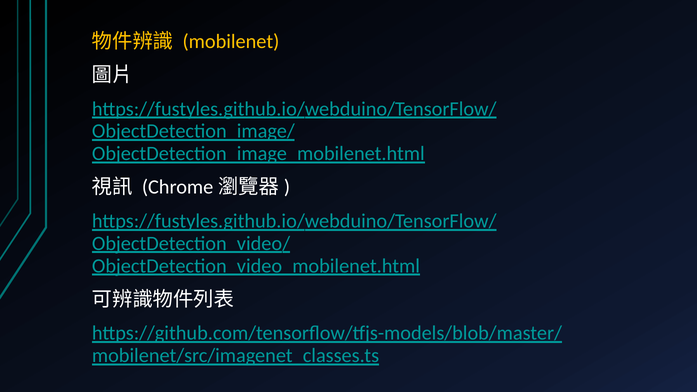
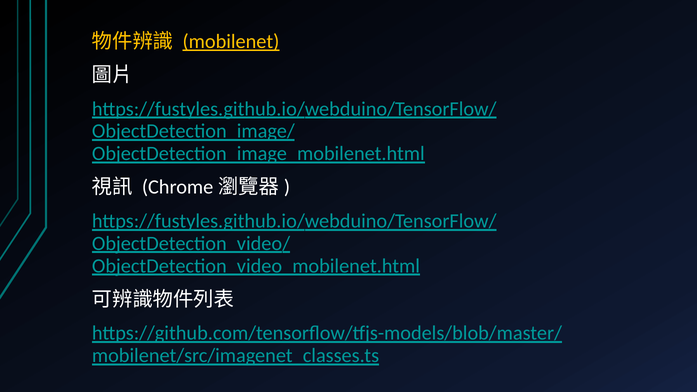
mobilenet underline: none -> present (231, 42)
